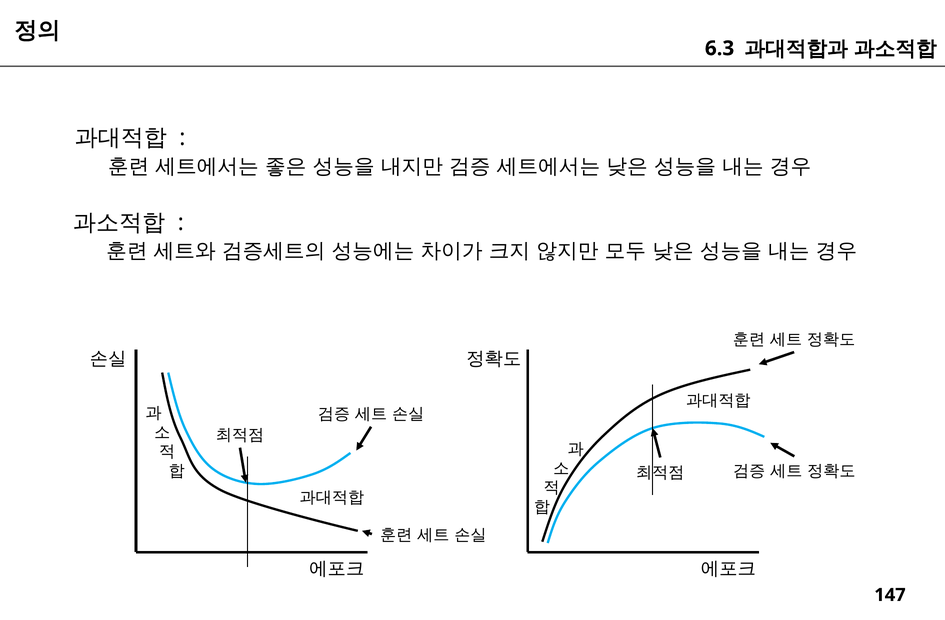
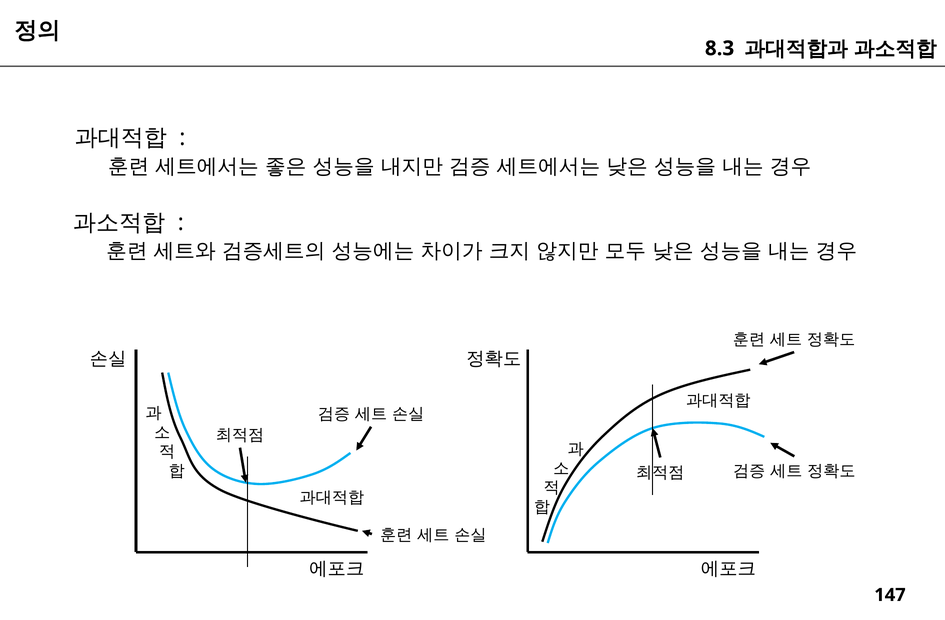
6.3: 6.3 -> 8.3 (720, 48)
